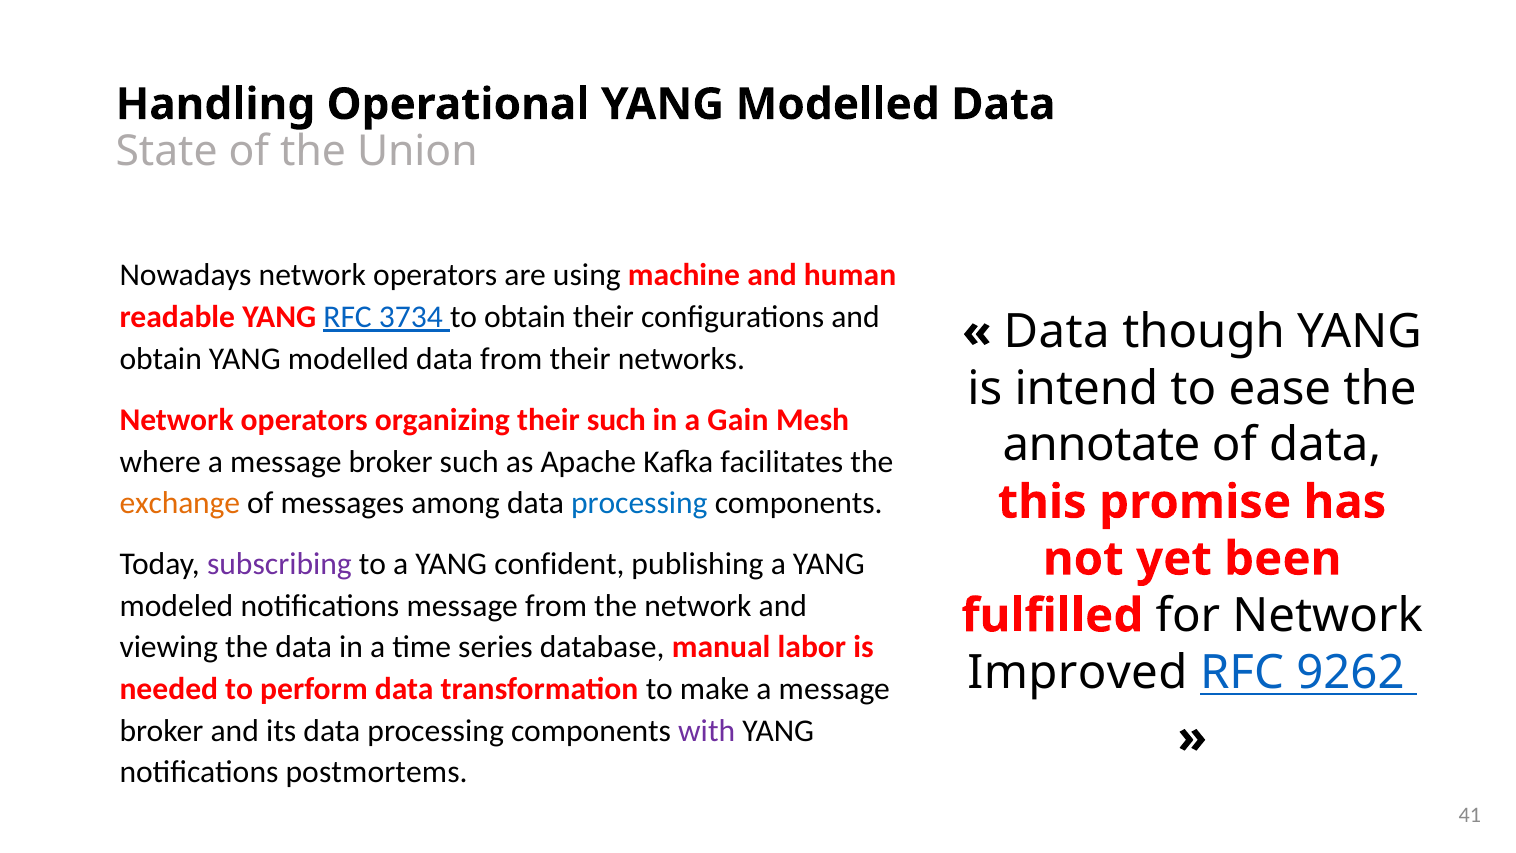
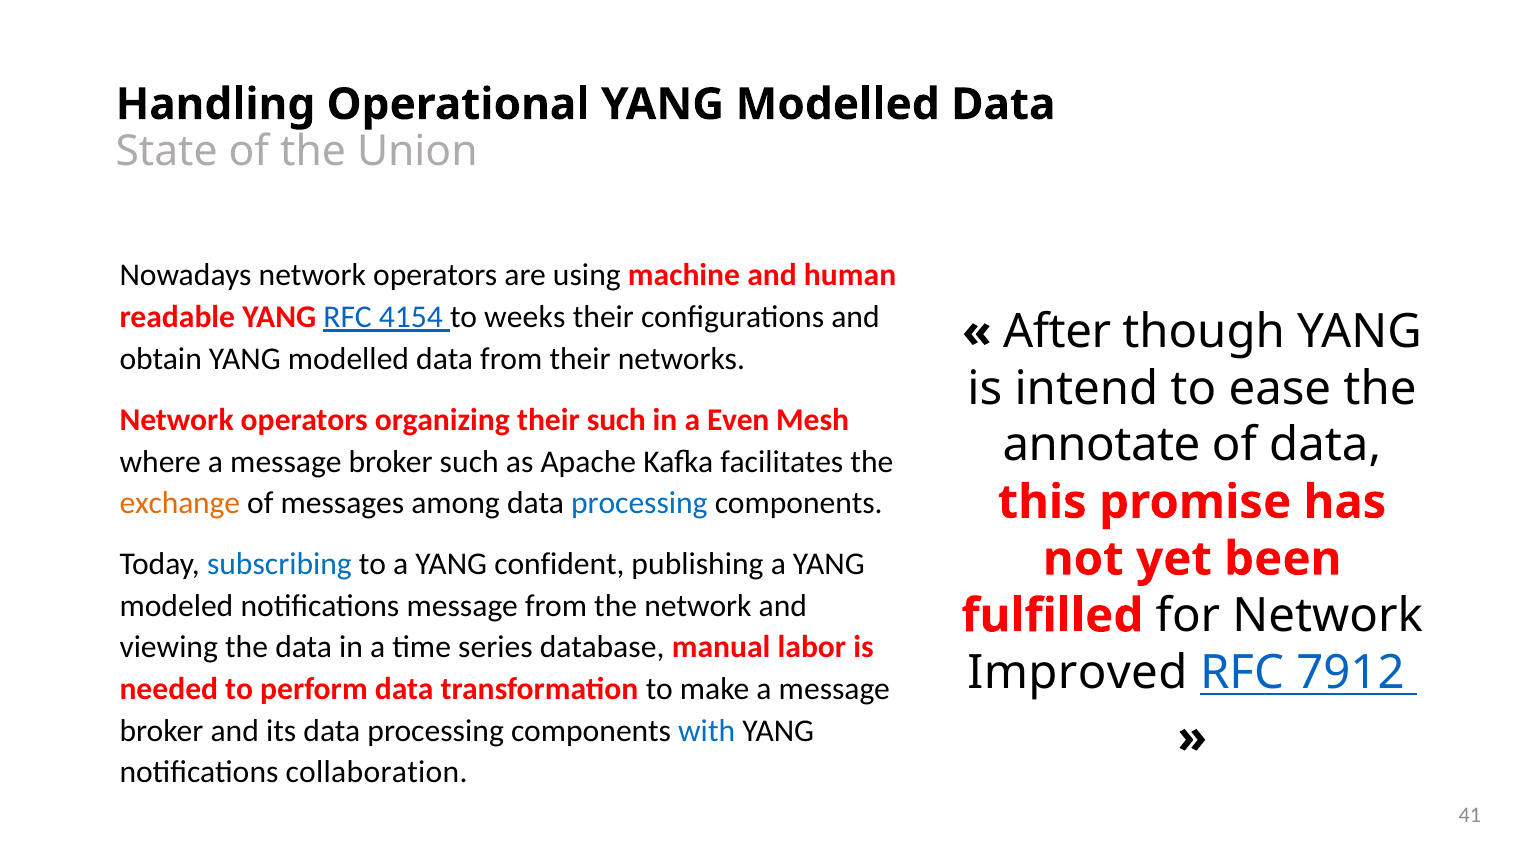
3734: 3734 -> 4154 (411, 317)
to obtain: obtain -> weeks (525, 317)
Data: Data -> After (1057, 331)
Gain: Gain -> Even (738, 420)
subscribing colour: purple -> blue (279, 564)
9262: 9262 -> 7912 (1350, 673)
with colour: purple -> blue (707, 731)
postmortems: postmortems -> collaboration (377, 772)
